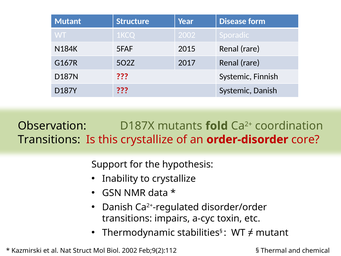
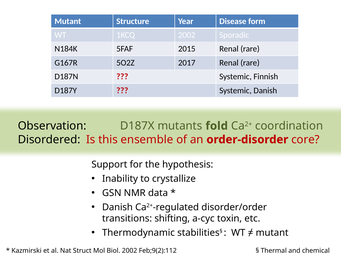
Transitions: Transitions -> Disordered (49, 139)
this crystallize: crystallize -> ensemble (147, 139)
impairs: impairs -> shifting (172, 218)
